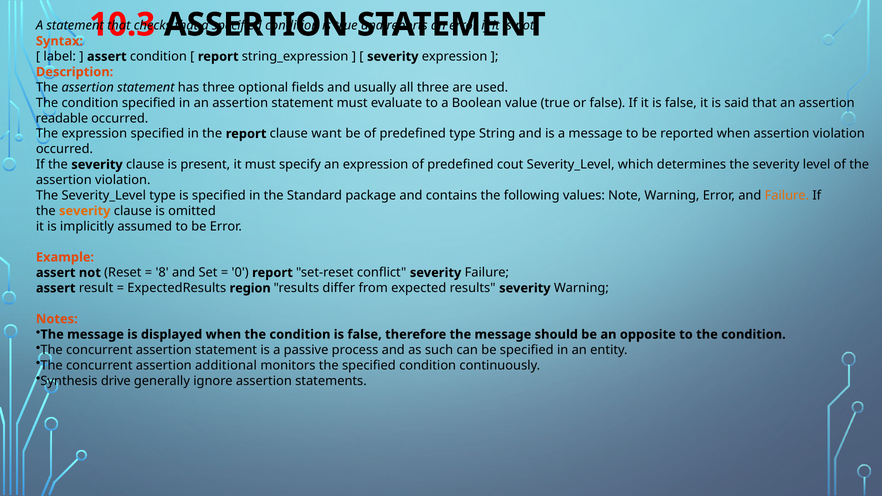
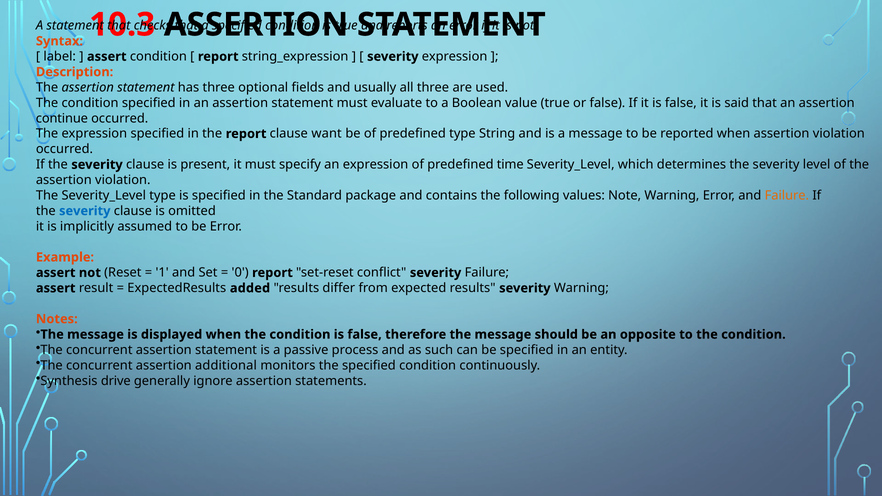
readable: readable -> continue (62, 118)
cout: cout -> time (510, 165)
severity colour: orange -> blue (85, 211)
8: 8 -> 1 (162, 273)
region: region -> added (250, 288)
